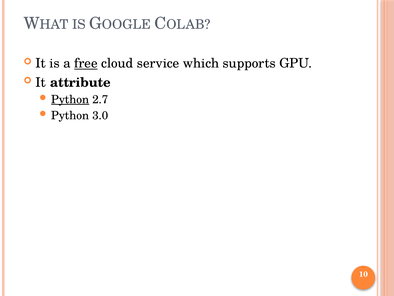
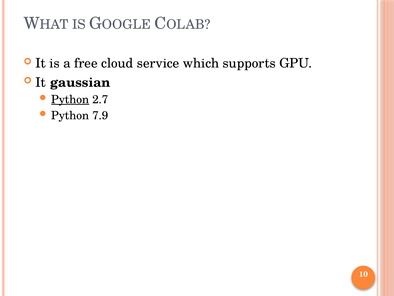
free underline: present -> none (86, 63)
attribute: attribute -> gaussian (80, 82)
3.0: 3.0 -> 7.9 (100, 115)
